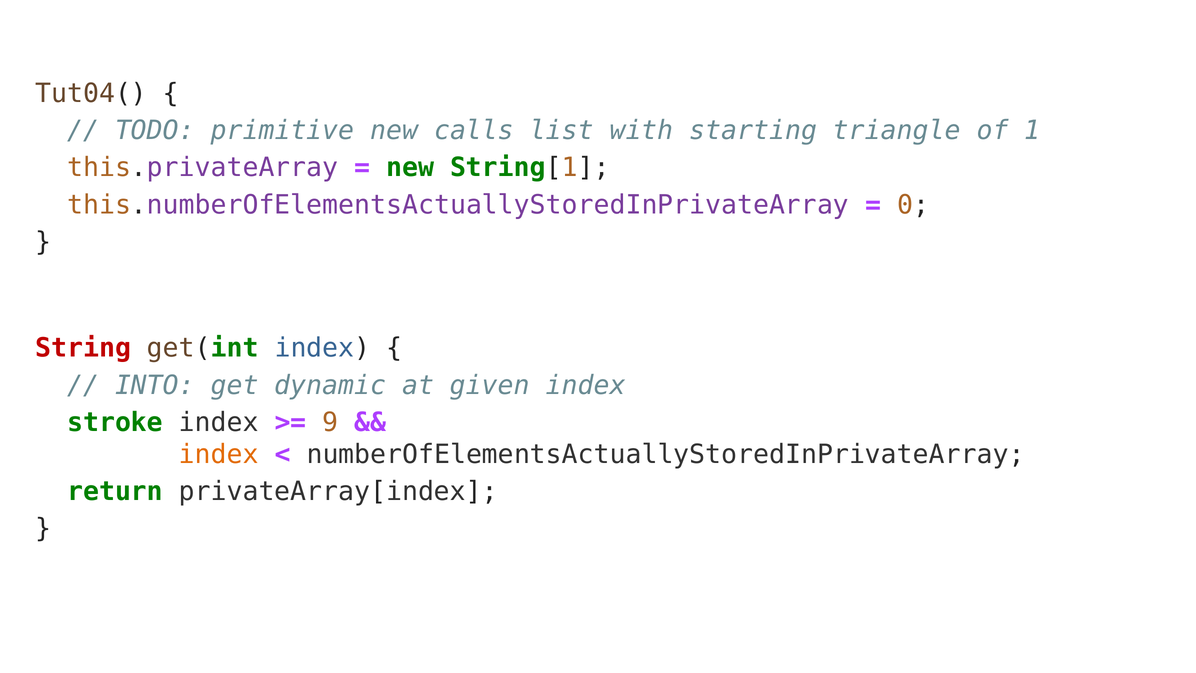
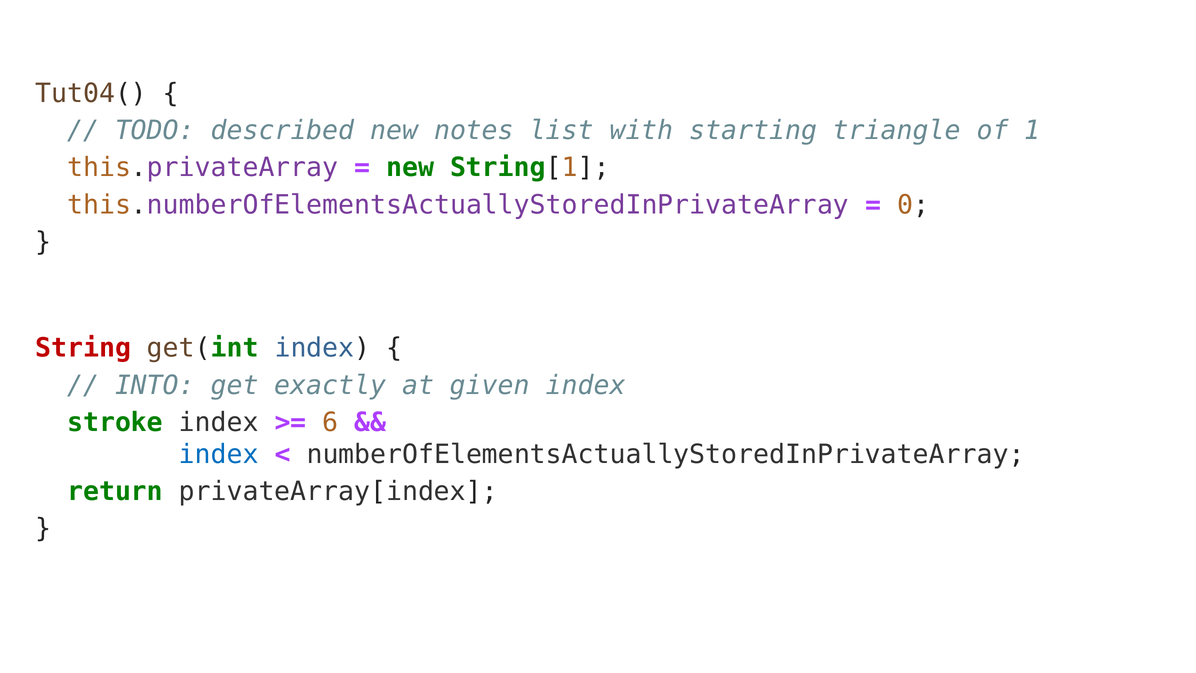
primitive: primitive -> described (283, 130)
calls: calls -> notes (474, 130)
dynamic: dynamic -> exactly (330, 385)
9: 9 -> 6 (330, 422)
index colour: orange -> blue (219, 454)
